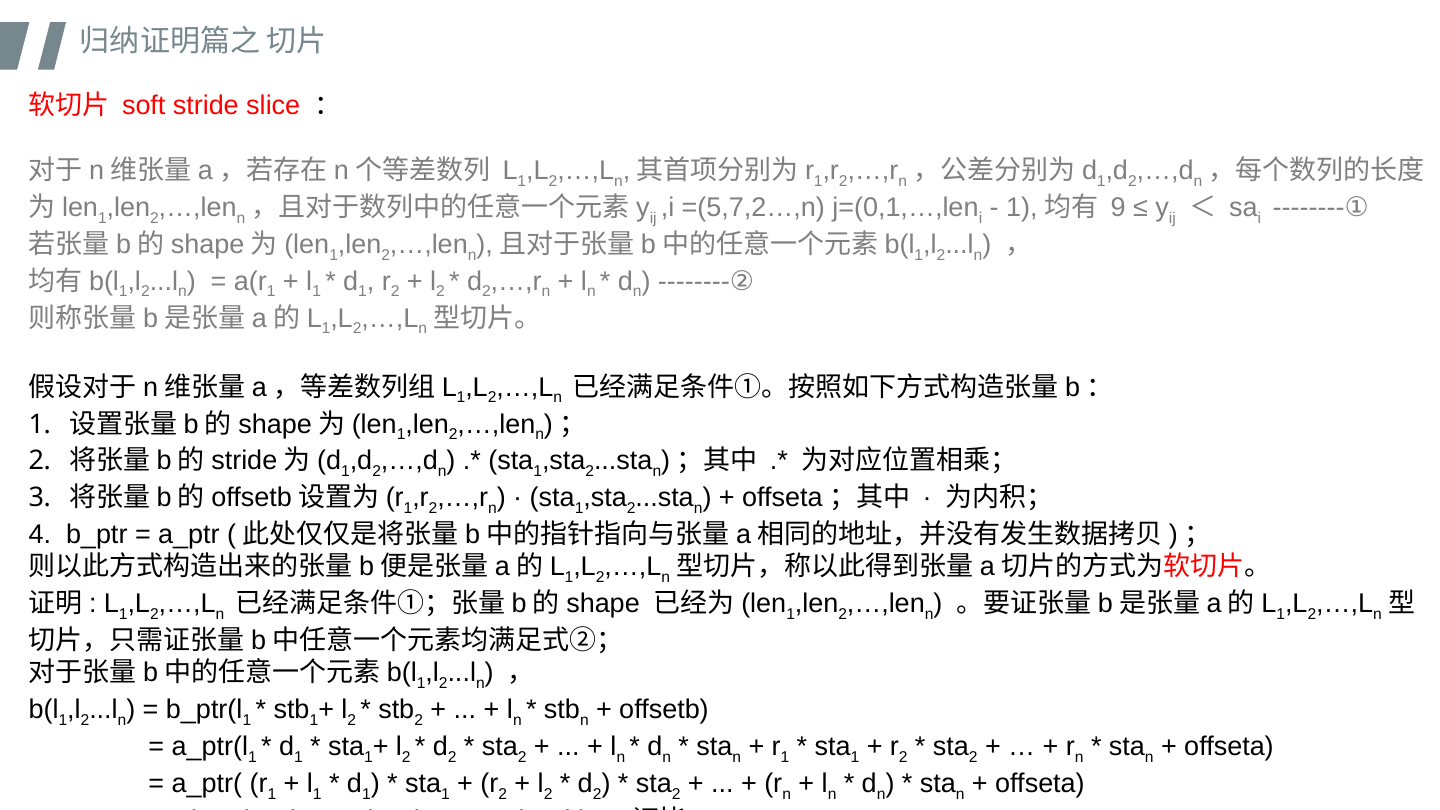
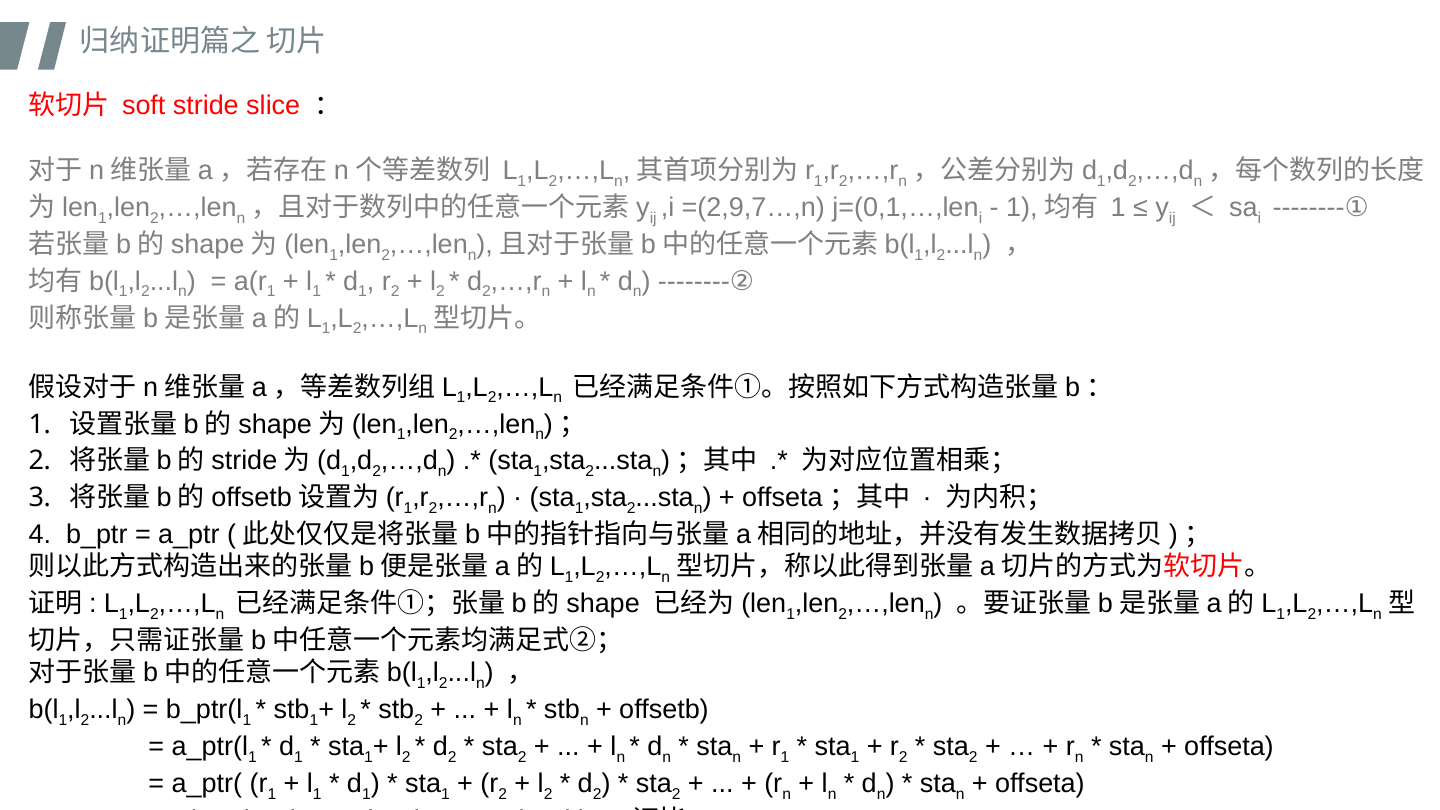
=(5,7,2…,n: =(5,7,2…,n -> =(2,9,7…,n (753, 208)
9: 9 -> 1 (1118, 208)
